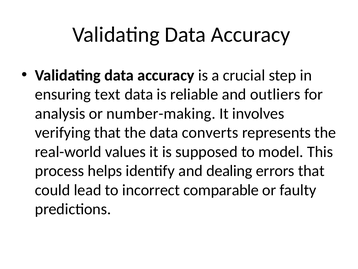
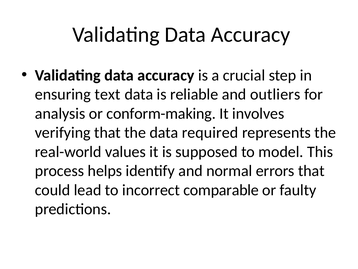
number-making: number-making -> conform-making (161, 113)
converts: converts -> required (210, 132)
dealing: dealing -> normal (229, 171)
